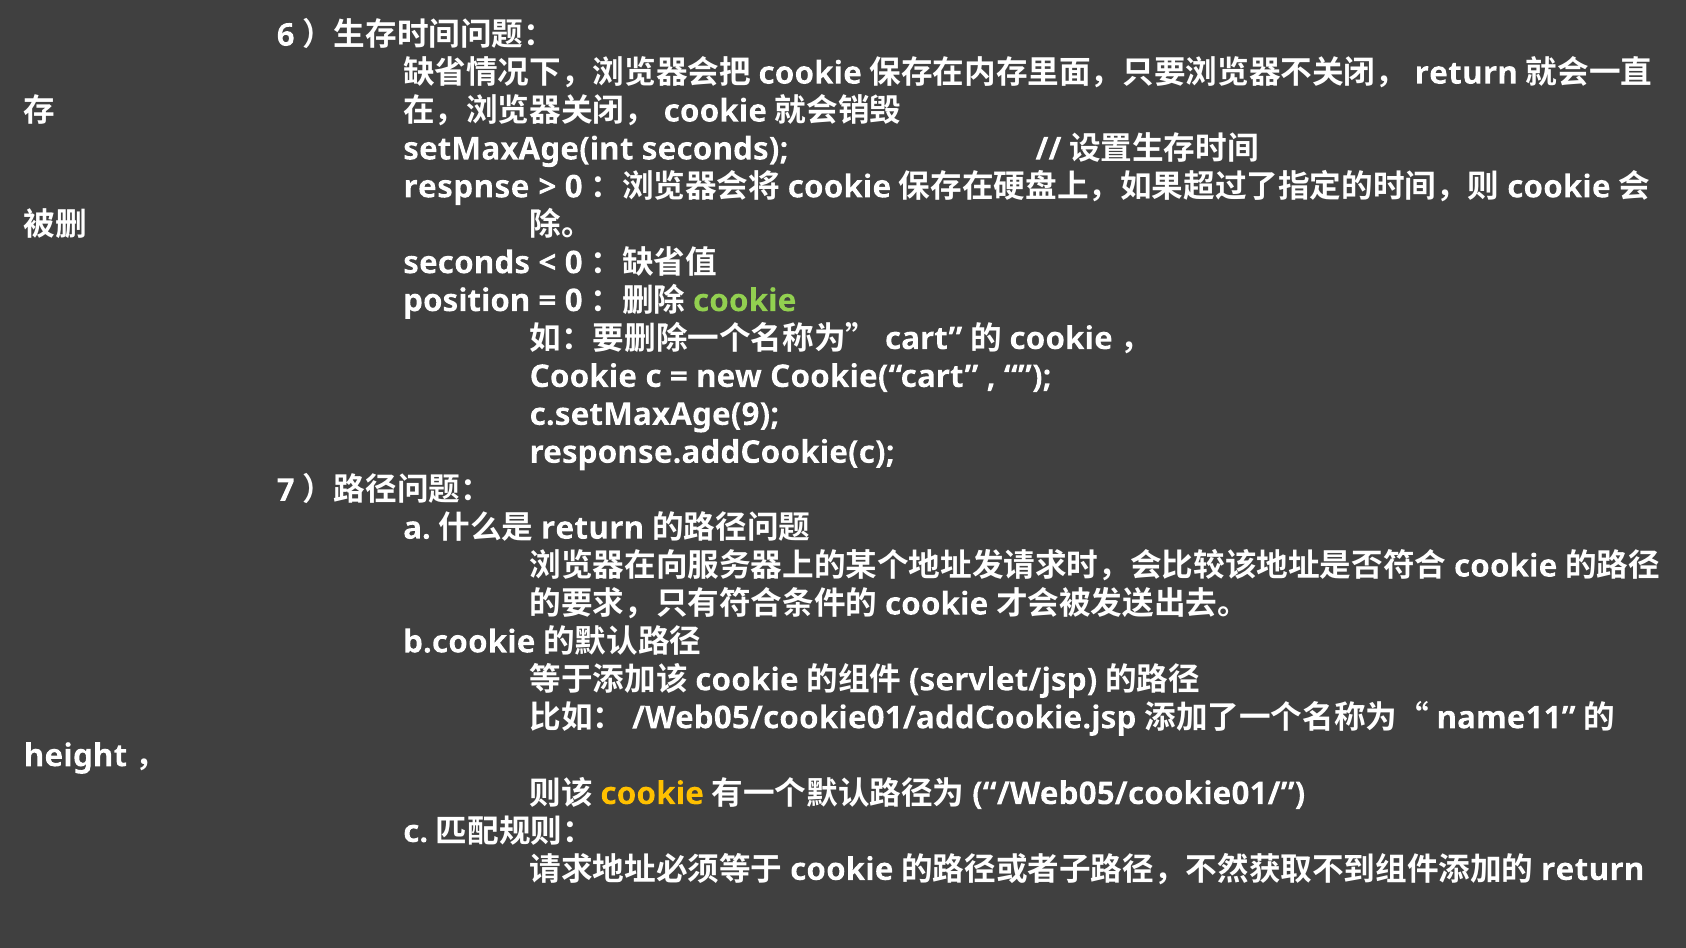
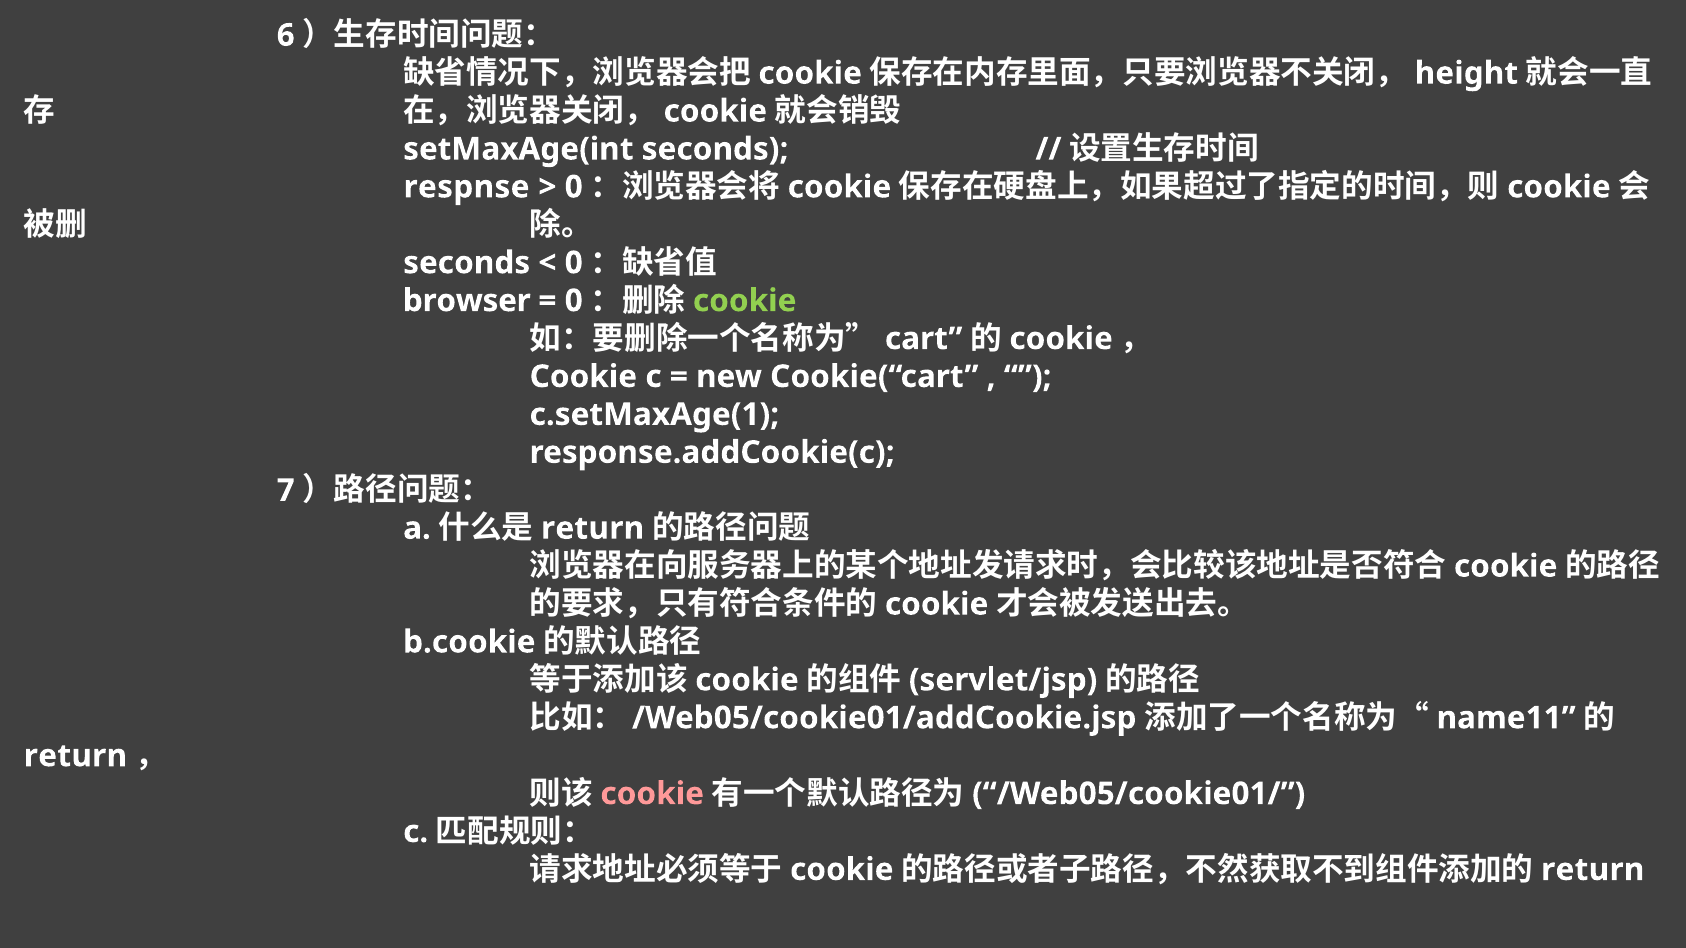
return: return -> height (1466, 73)
position: position -> browser (467, 301)
c.setMaxAge(9: c.setMaxAge(9 -> c.setMaxAge(1 (654, 415)
height: height -> return (75, 756)
cookie colour: yellow -> pink (652, 794)
